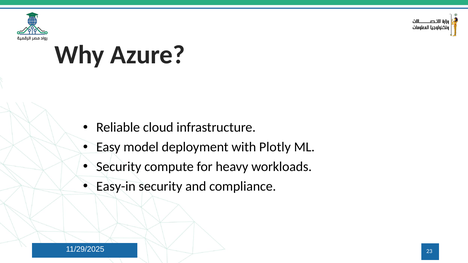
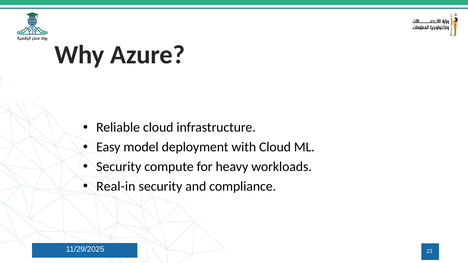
with Plotly: Plotly -> Cloud (275, 147)
Easy-in: Easy-in -> Real-in (116, 186)
